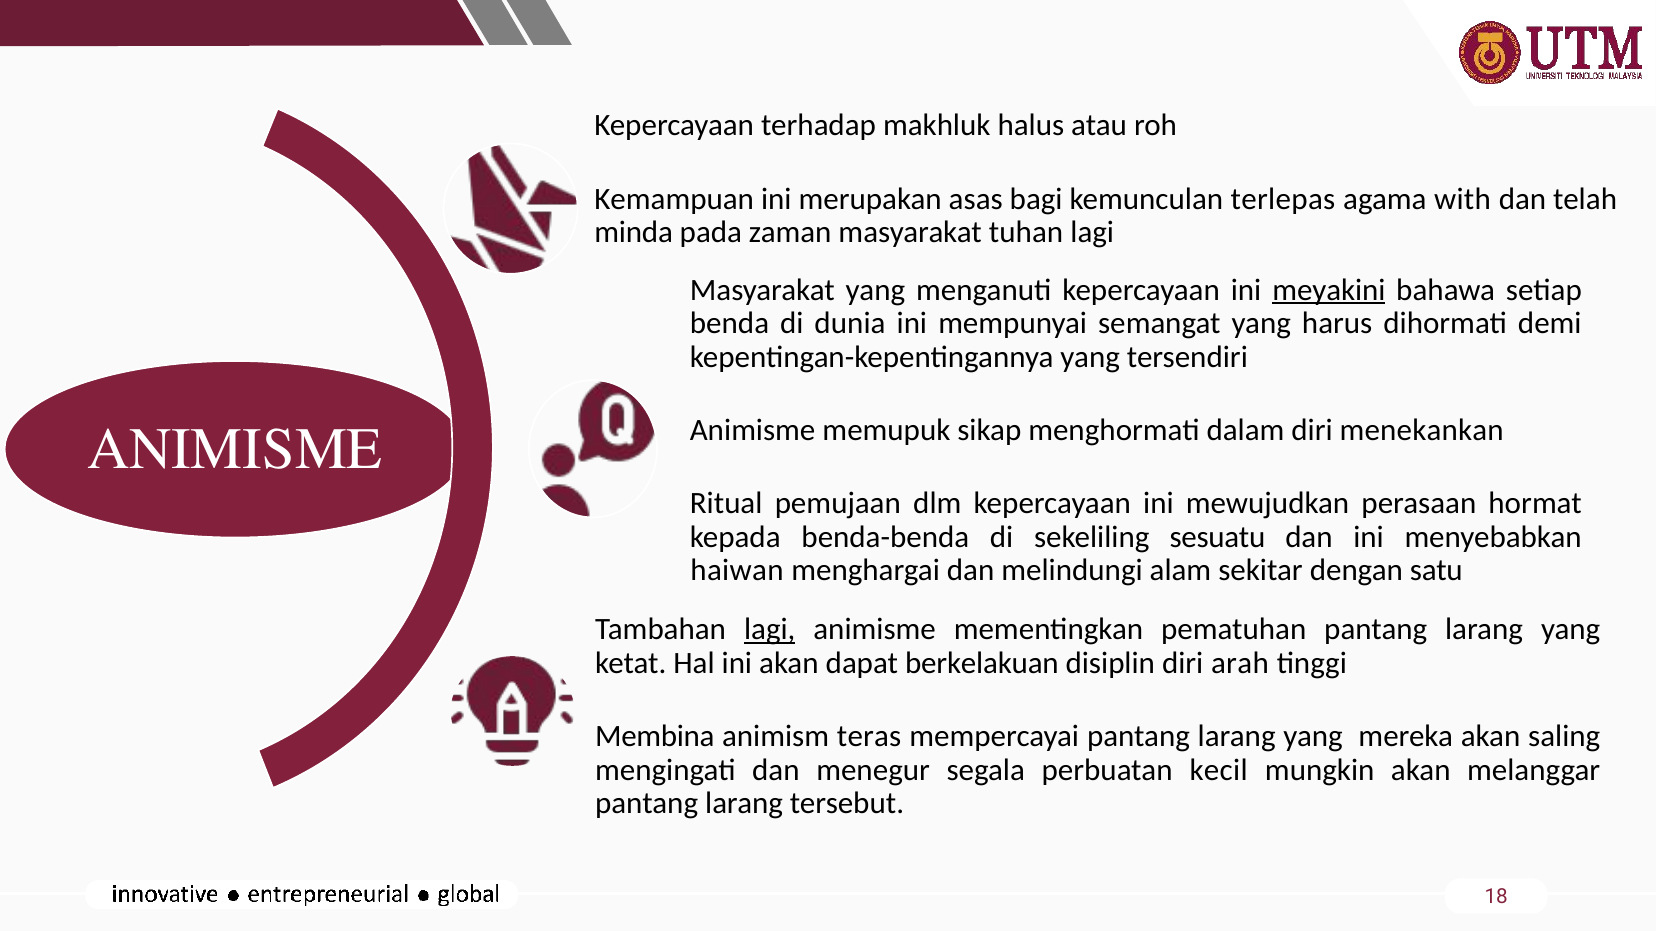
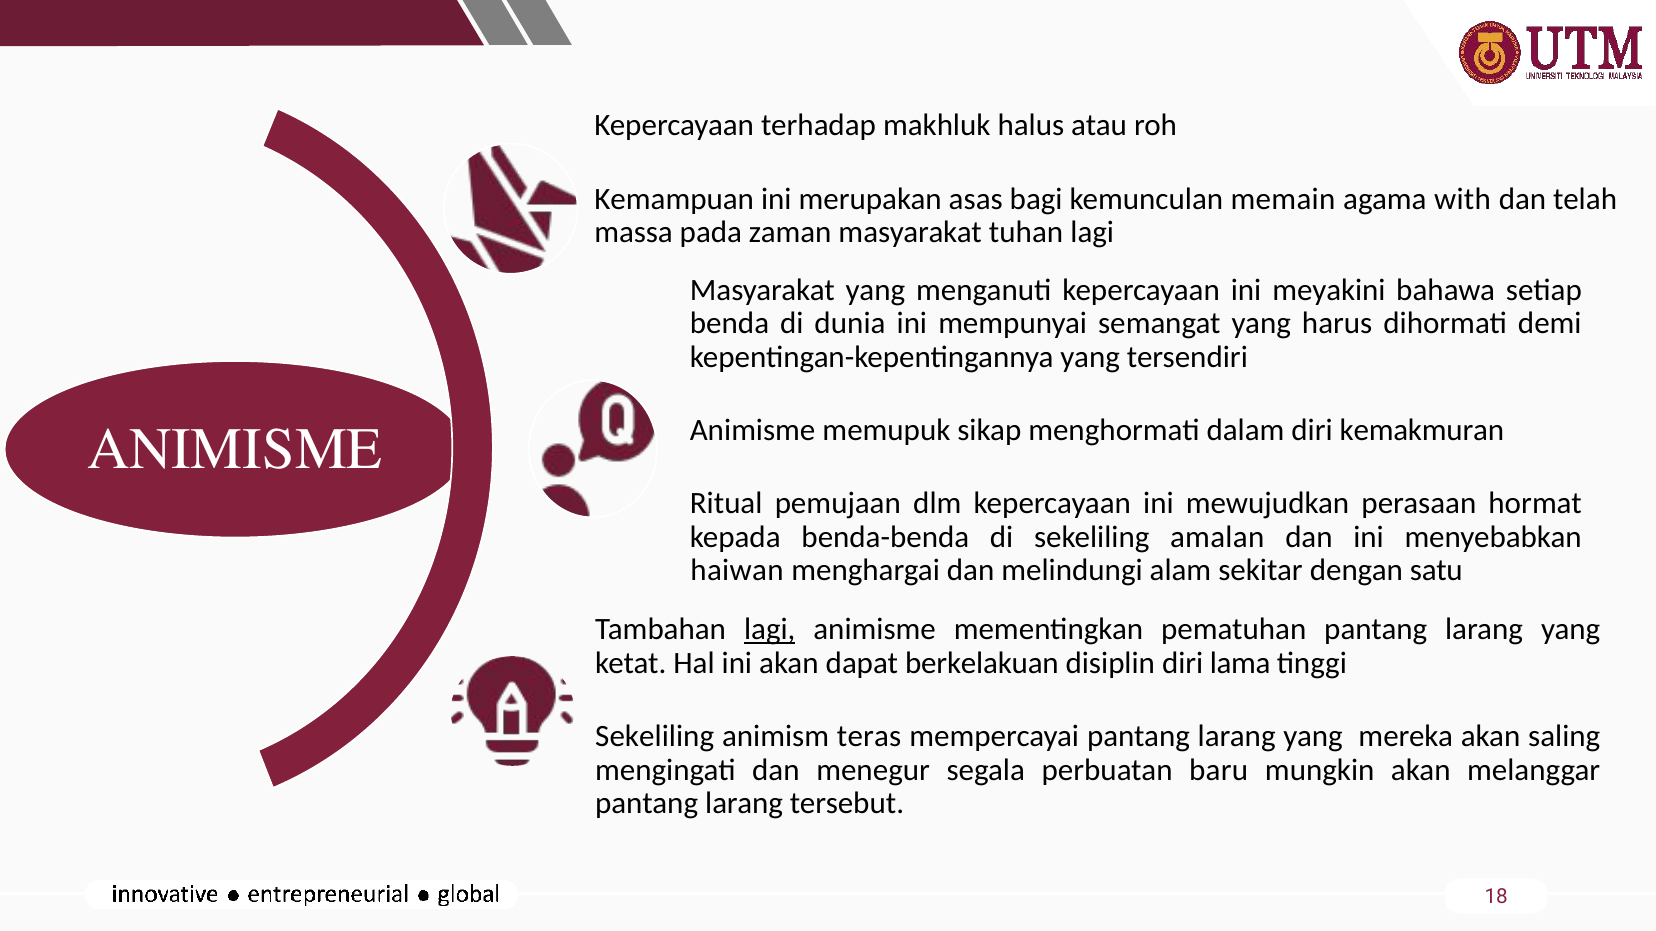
terlepas: terlepas -> memain (1283, 199)
minda: minda -> massa (634, 233)
meyakini underline: present -> none (1329, 290)
menekankan: menekankan -> kemakmuran (1422, 430)
sesuatu: sesuatu -> amalan (1217, 537)
arah: arah -> lama (1240, 664)
Membina: Membina -> Sekeliling (655, 737)
kecil: kecil -> baru (1219, 770)
